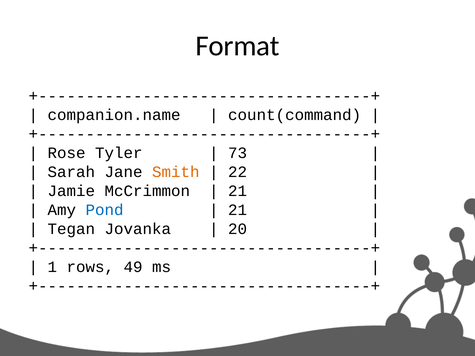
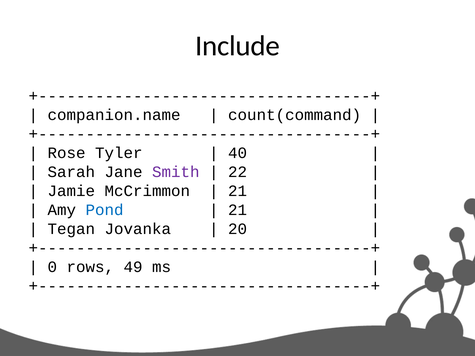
Format: Format -> Include (238, 46)
73: 73 -> 40 (238, 153)
Smith colour: orange -> purple (176, 172)
1: 1 -> 0 (52, 267)
